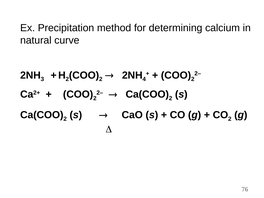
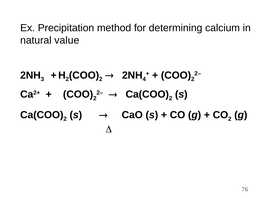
curve: curve -> value (67, 40)
